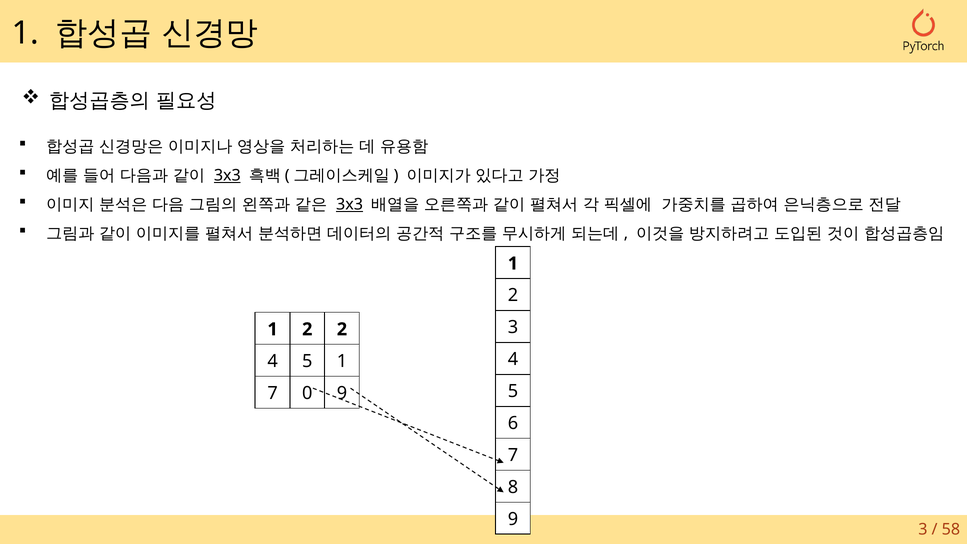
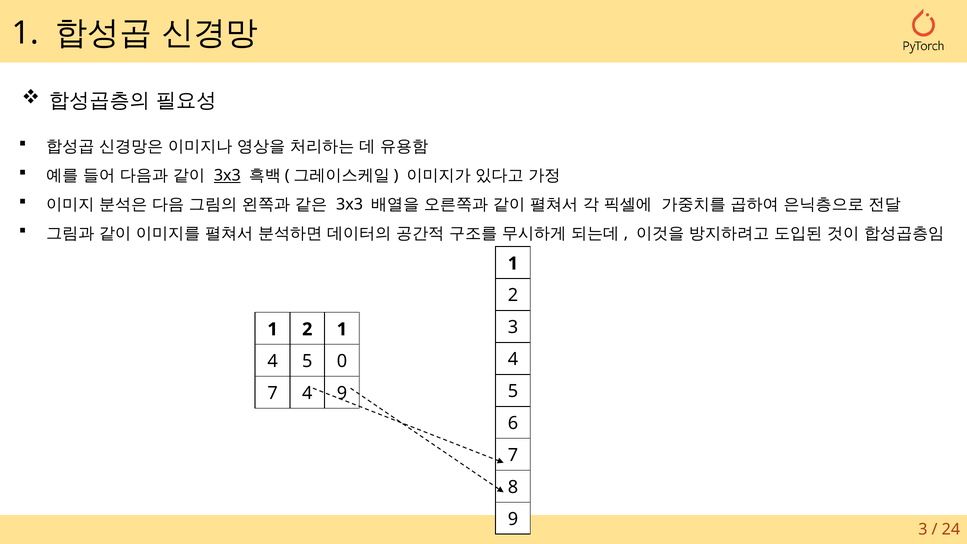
3x3 underline: present -> none (350, 204)
2 2: 2 -> 1 (342, 329)
5 1: 1 -> 0 (342, 361)
7 0: 0 -> 4 (307, 393)
58: 58 -> 24 (951, 529)
